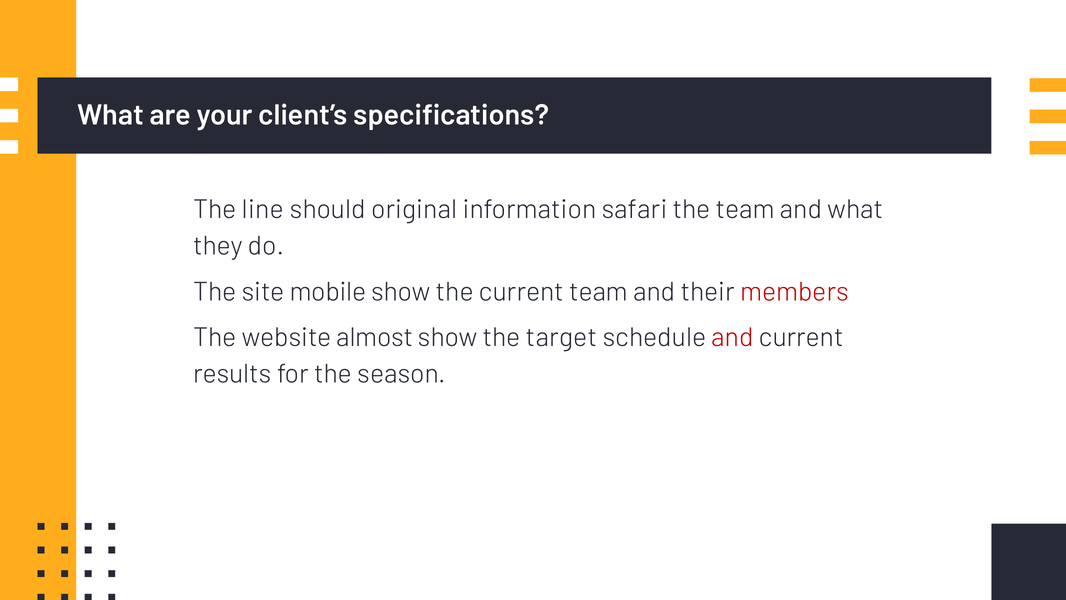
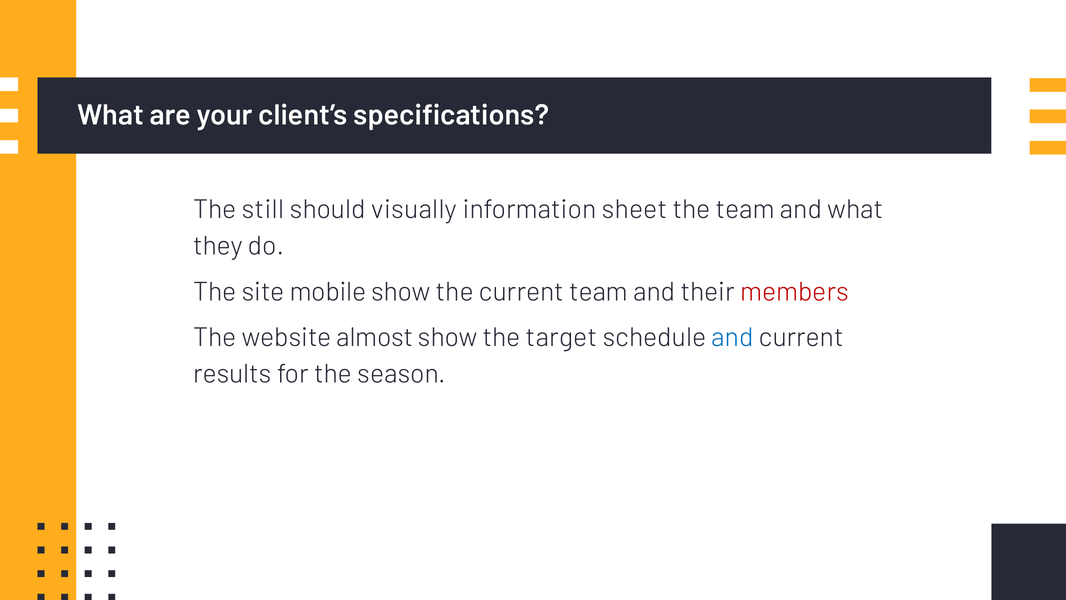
line: line -> still (263, 209)
original: original -> visually (414, 209)
safari: safari -> sheet (634, 209)
and colour: red -> blue (733, 337)
